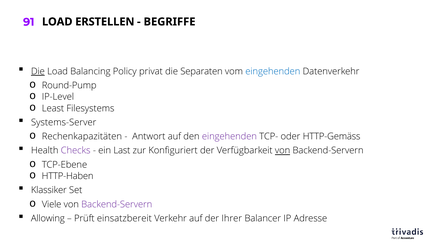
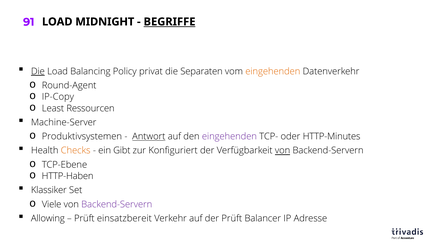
ERSTELLEN: ERSTELLEN -> MIDNIGHT (105, 22)
BEGRIFFE underline: none -> present (170, 22)
eingehenden colour: blue -> orange (273, 71)
Round-Pump: Round-Pump -> Round-Agent (69, 85)
IP-Level: IP-Level -> IP-Copy (58, 97)
Filesystems: Filesystems -> Ressourcen (90, 108)
Systems-Server: Systems-Server -> Machine-Server (64, 122)
Rechenkapazitäten: Rechenkapazitäten -> Produktivsystemen (82, 136)
Antwort underline: none -> present (149, 136)
HTTP-Gemäss: HTTP-Gemäss -> HTTP-Minutes (332, 136)
Checks colour: purple -> orange (76, 150)
Last: Last -> Gibt (122, 150)
der Ihrer: Ihrer -> Prüft (232, 218)
